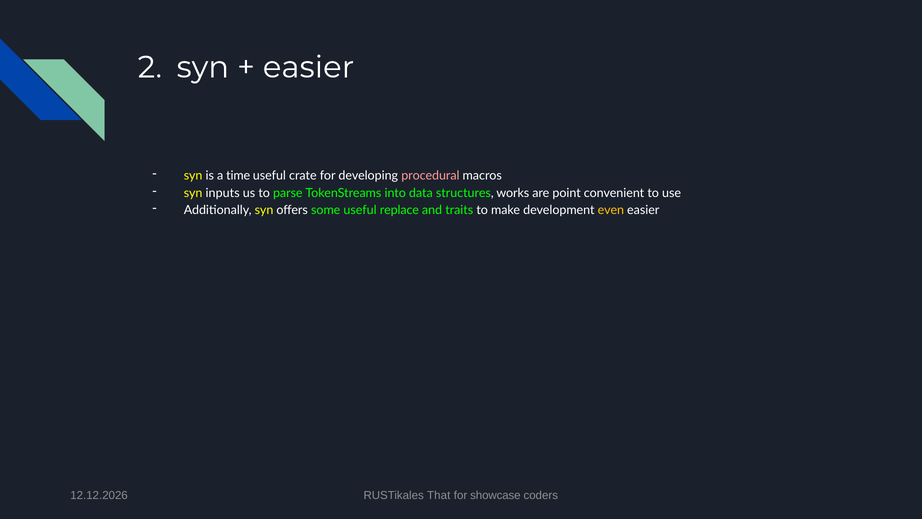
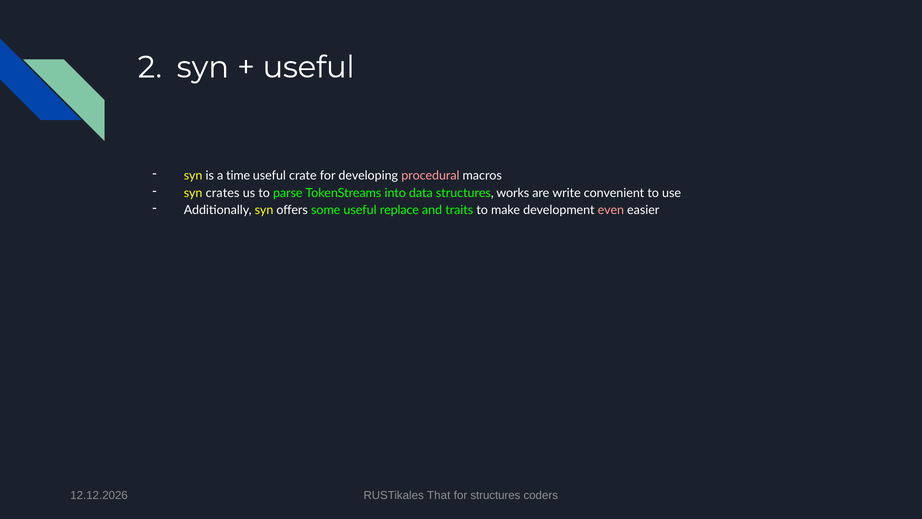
easier: easier -> useful (309, 67)
inputs: inputs -> crates (223, 193)
point: point -> write (567, 193)
even colour: yellow -> pink (611, 210)
for showcase: showcase -> structures (495, 495)
